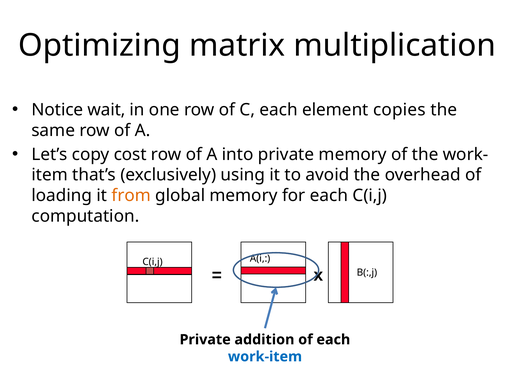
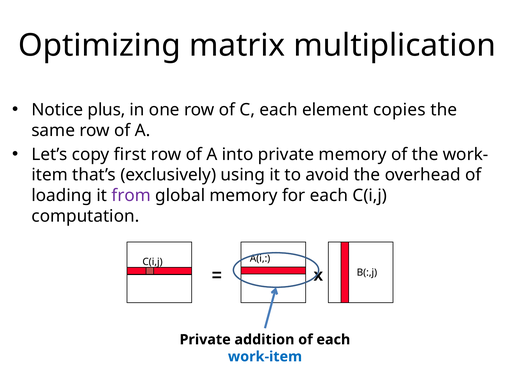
wait: wait -> plus (107, 110)
cost: cost -> first (130, 154)
from colour: orange -> purple (131, 196)
